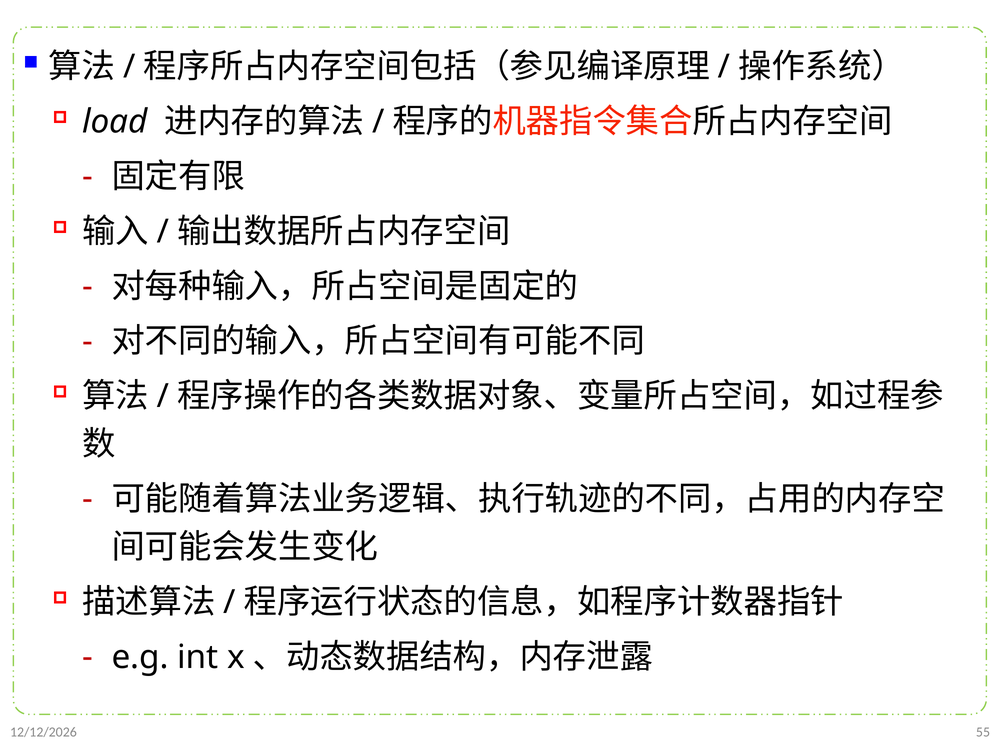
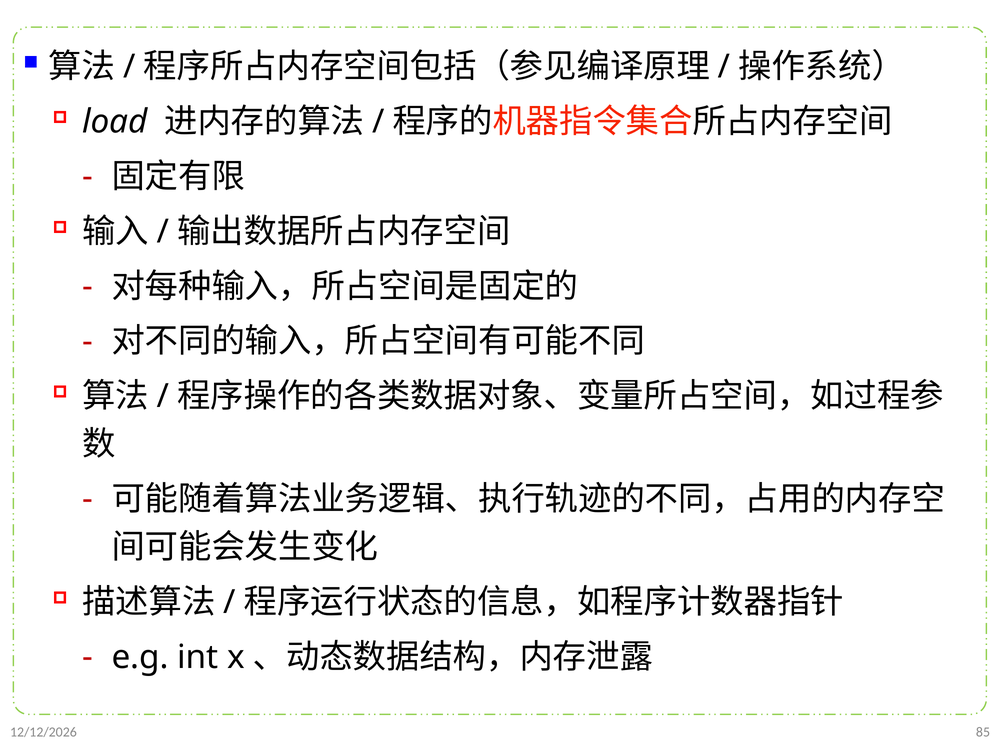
55: 55 -> 85 (983, 732)
